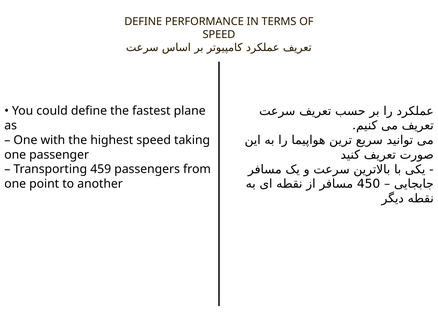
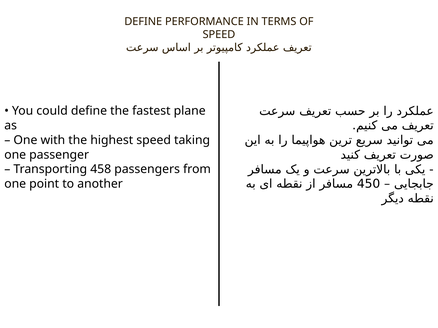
459: 459 -> 458 (101, 170)
